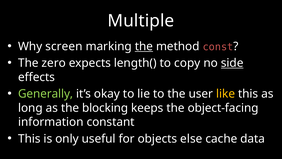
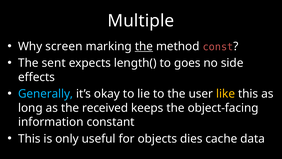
zero: zero -> sent (54, 63)
copy: copy -> goes (187, 63)
side underline: present -> none (232, 63)
Generally colour: light green -> light blue (46, 94)
blocking: blocking -> received (105, 108)
else: else -> dies (191, 138)
